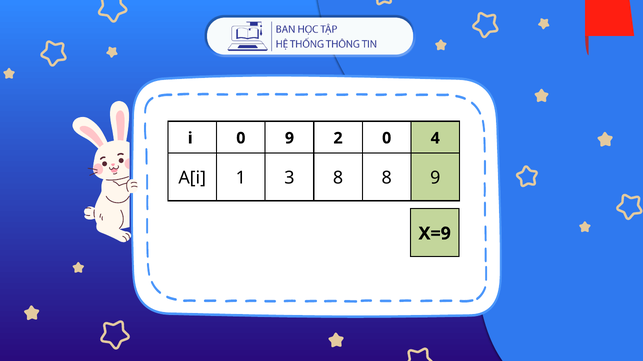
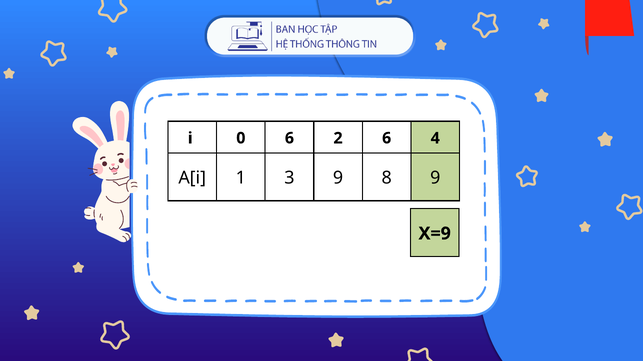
0 9: 9 -> 6 (289, 138)
2 0: 0 -> 6 (387, 138)
3 8: 8 -> 9 (338, 178)
